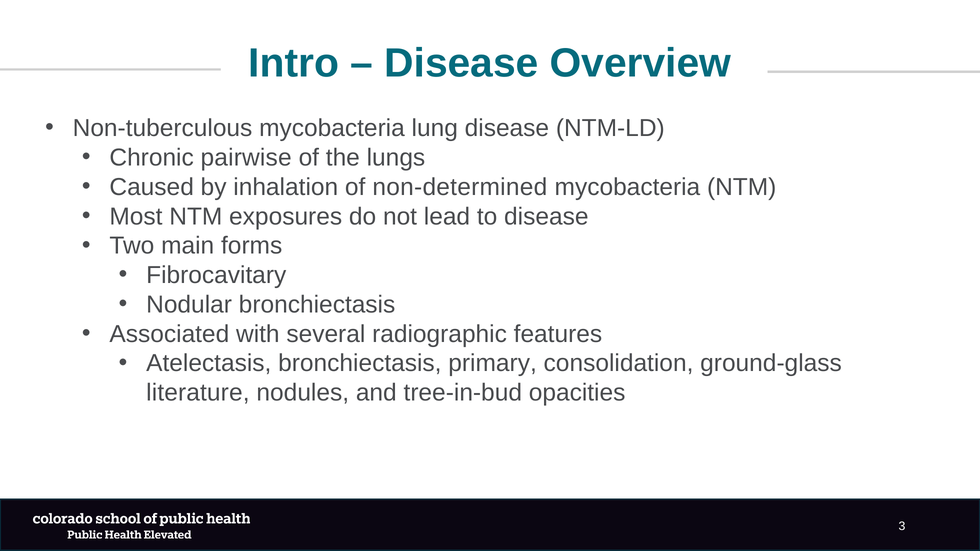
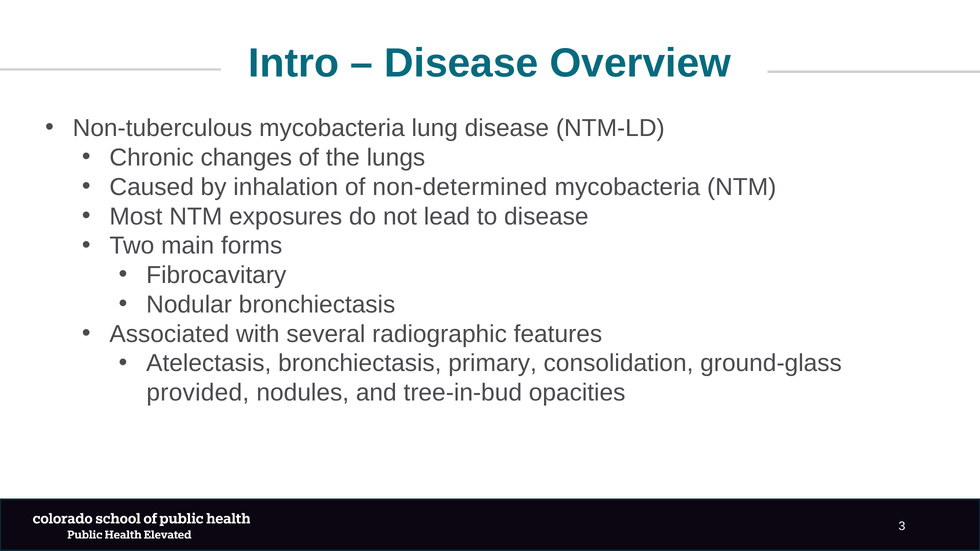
pairwise: pairwise -> changes (246, 158)
literature: literature -> provided (198, 393)
